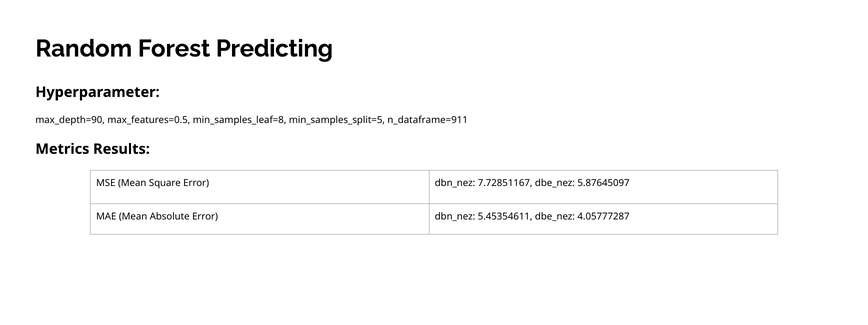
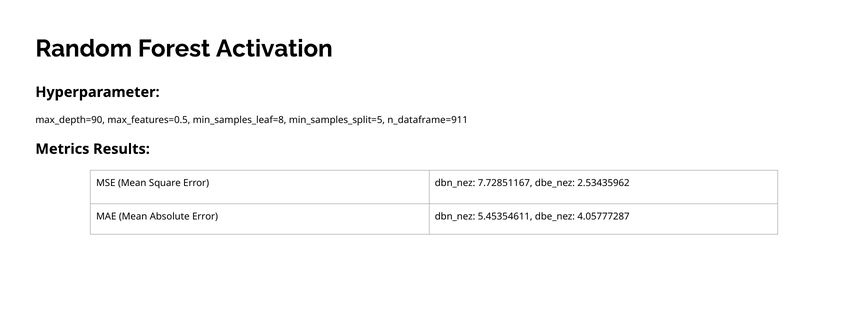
Predicting: Predicting -> Activation (274, 49)
5.87645097: 5.87645097 -> 2.53435962 (604, 184)
